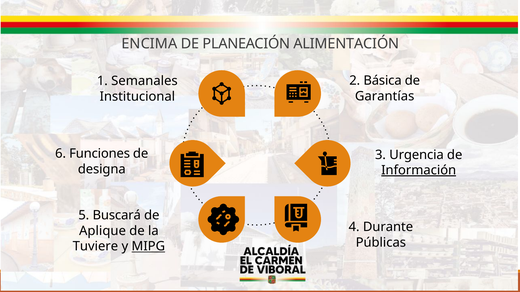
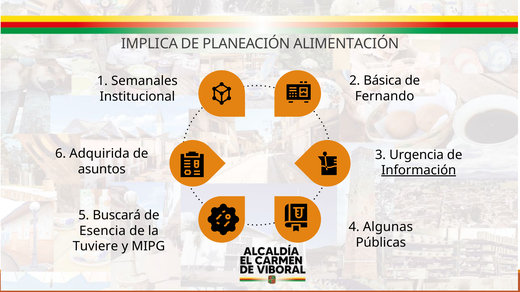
ENCIMA: ENCIMA -> IMPLICA (150, 44)
Garantías: Garantías -> Fernando (385, 96)
Funciones: Funciones -> Adquirida (99, 154)
designa: designa -> asuntos (102, 169)
Durante: Durante -> Algunas (388, 227)
Aplique: Aplique -> Esencia (102, 231)
MIPG underline: present -> none (148, 247)
